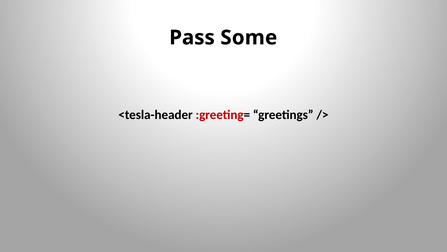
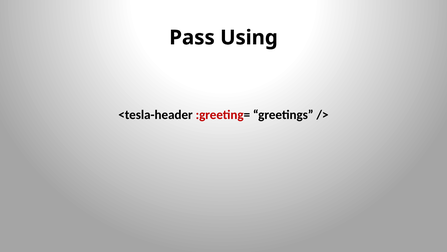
Some: Some -> Using (249, 38)
